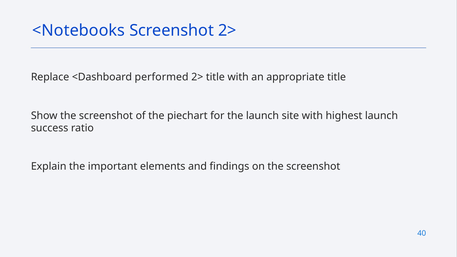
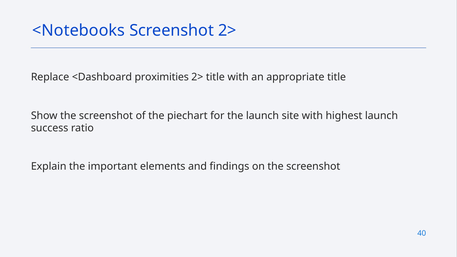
performed: performed -> proximities (162, 77)
